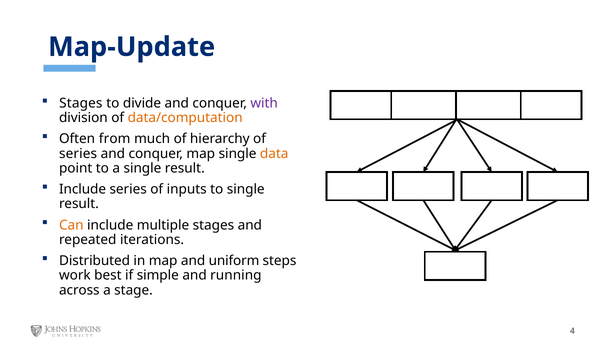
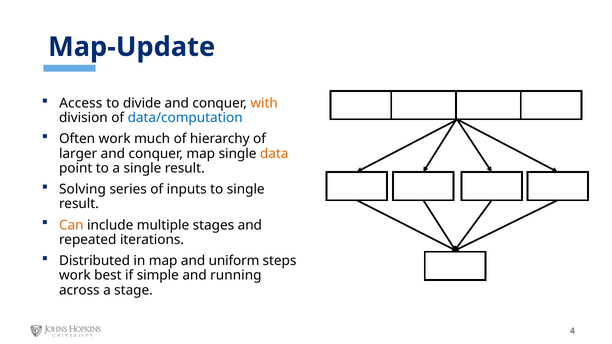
Stages: Stages -> Access (81, 103)
with colour: purple -> orange (264, 103)
data/computation colour: orange -> blue (185, 118)
Often from: from -> work (115, 139)
series: series -> larger (78, 154)
Include: Include -> Solving (82, 189)
